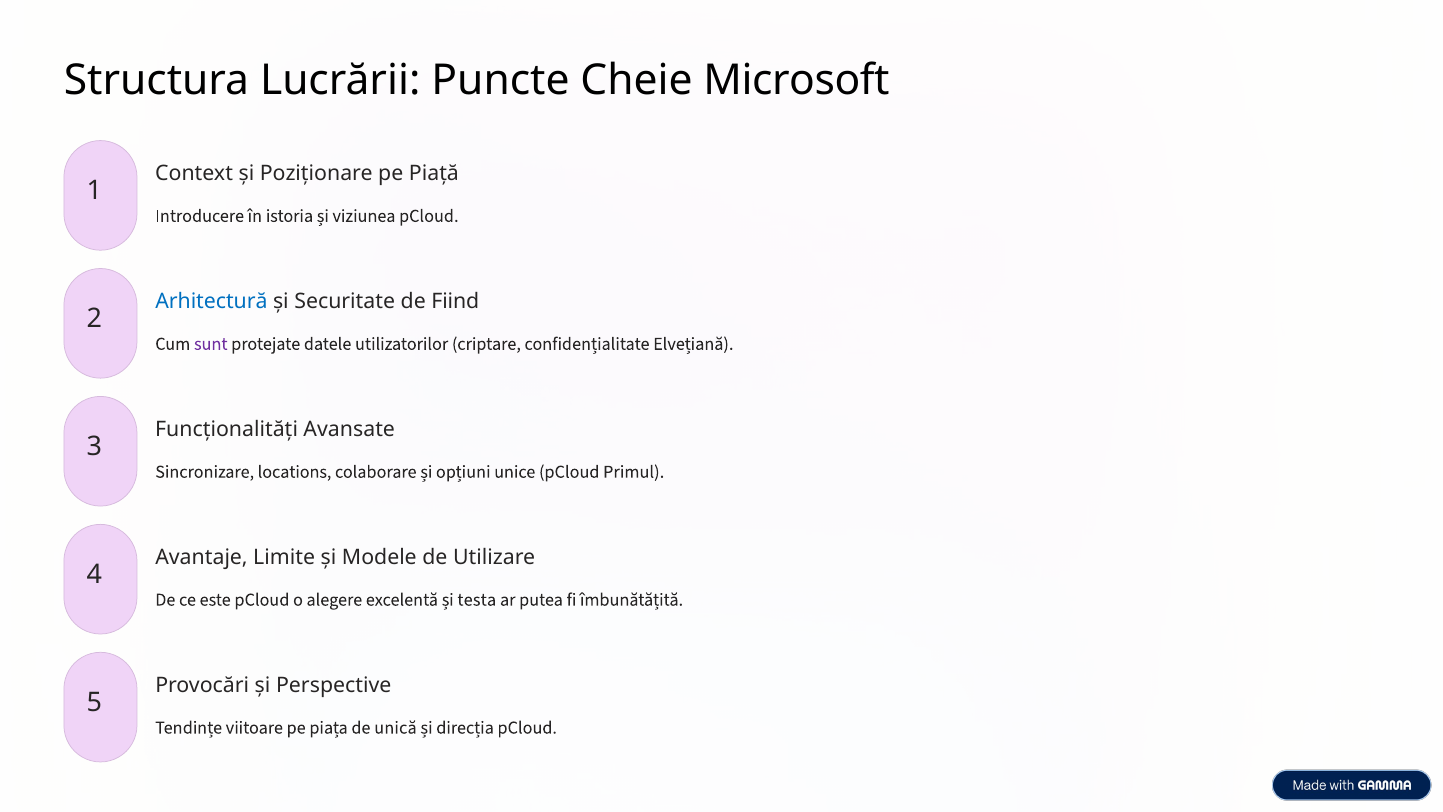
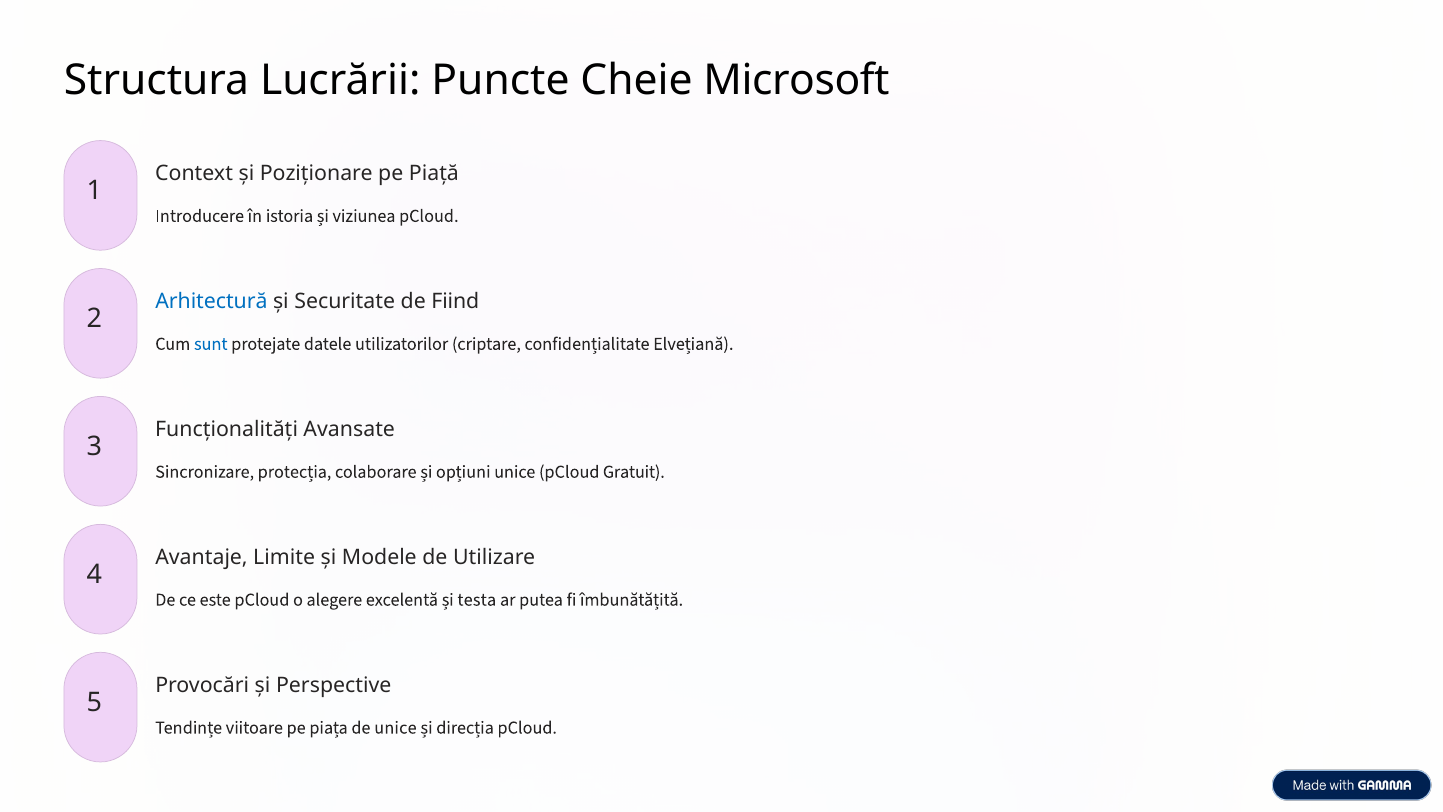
sunt colour: purple -> blue (211, 344)
locations: locations -> protecția (295, 472)
Primul: Primul -> Gratuit (634, 472)
de unică: unică -> unice (395, 727)
